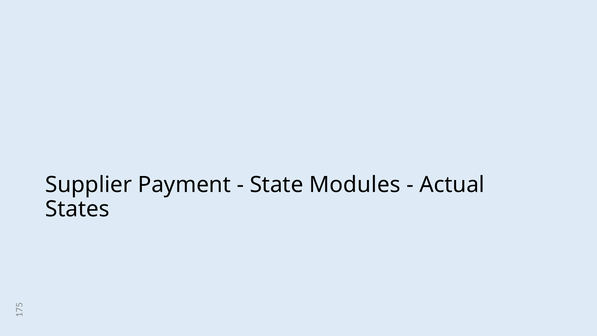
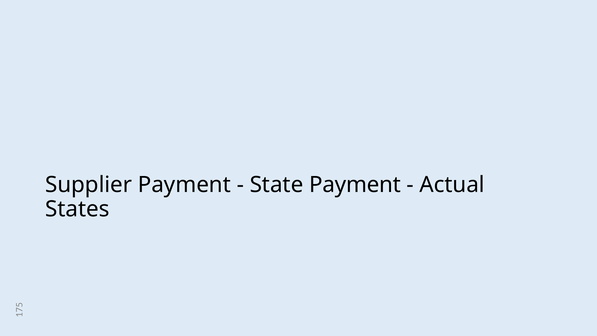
State Modules: Modules -> Payment (355, 185)
